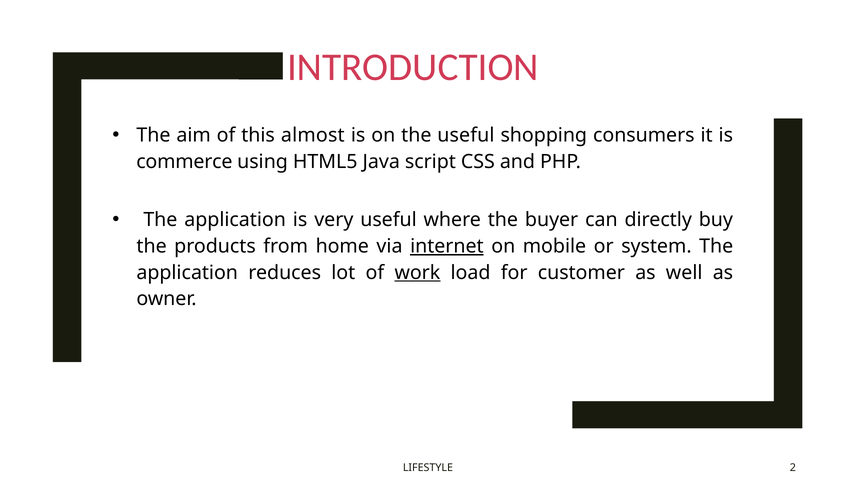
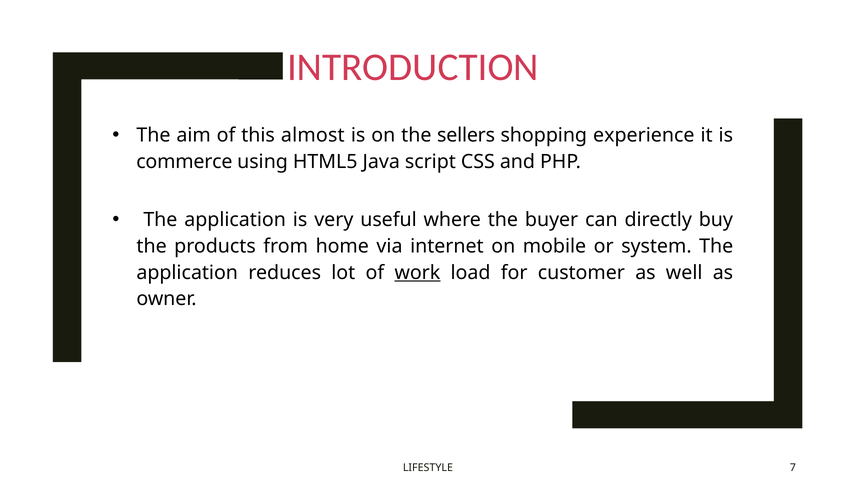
the useful: useful -> sellers (466, 135)
consumers: consumers -> experience (644, 135)
internet underline: present -> none (447, 246)
2: 2 -> 7 (793, 467)
